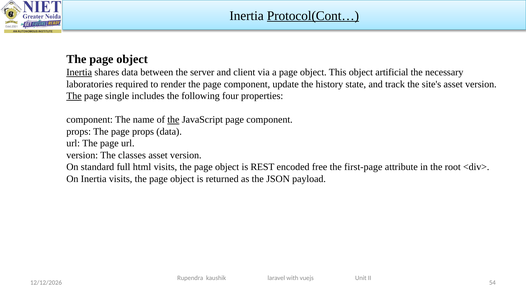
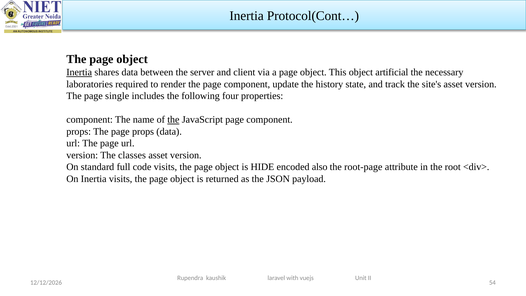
Protocol(Cont… underline: present -> none (313, 16)
The underline: present -> none (74, 96)
html: html -> code (142, 167)
REST: REST -> HIDE (262, 167)
free: free -> also (320, 167)
first-page: first-page -> root-page (363, 167)
